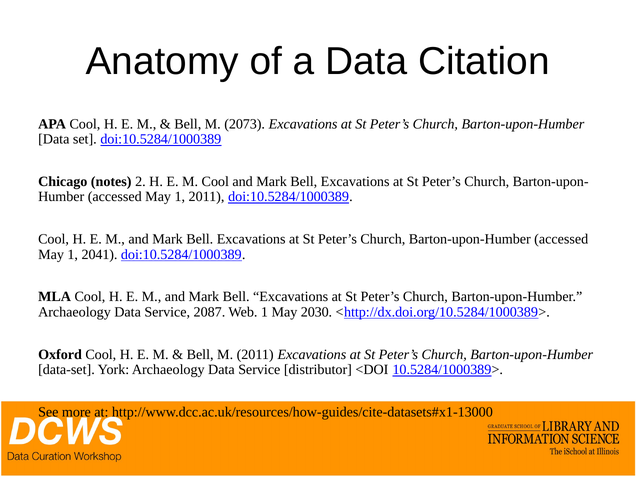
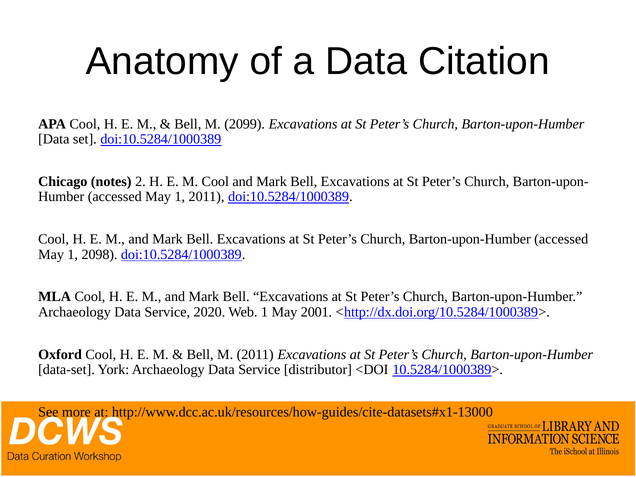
2073: 2073 -> 2099 (245, 124)
2041: 2041 -> 2098 (100, 254)
2087: 2087 -> 2020 (209, 312)
2030: 2030 -> 2001 (317, 312)
